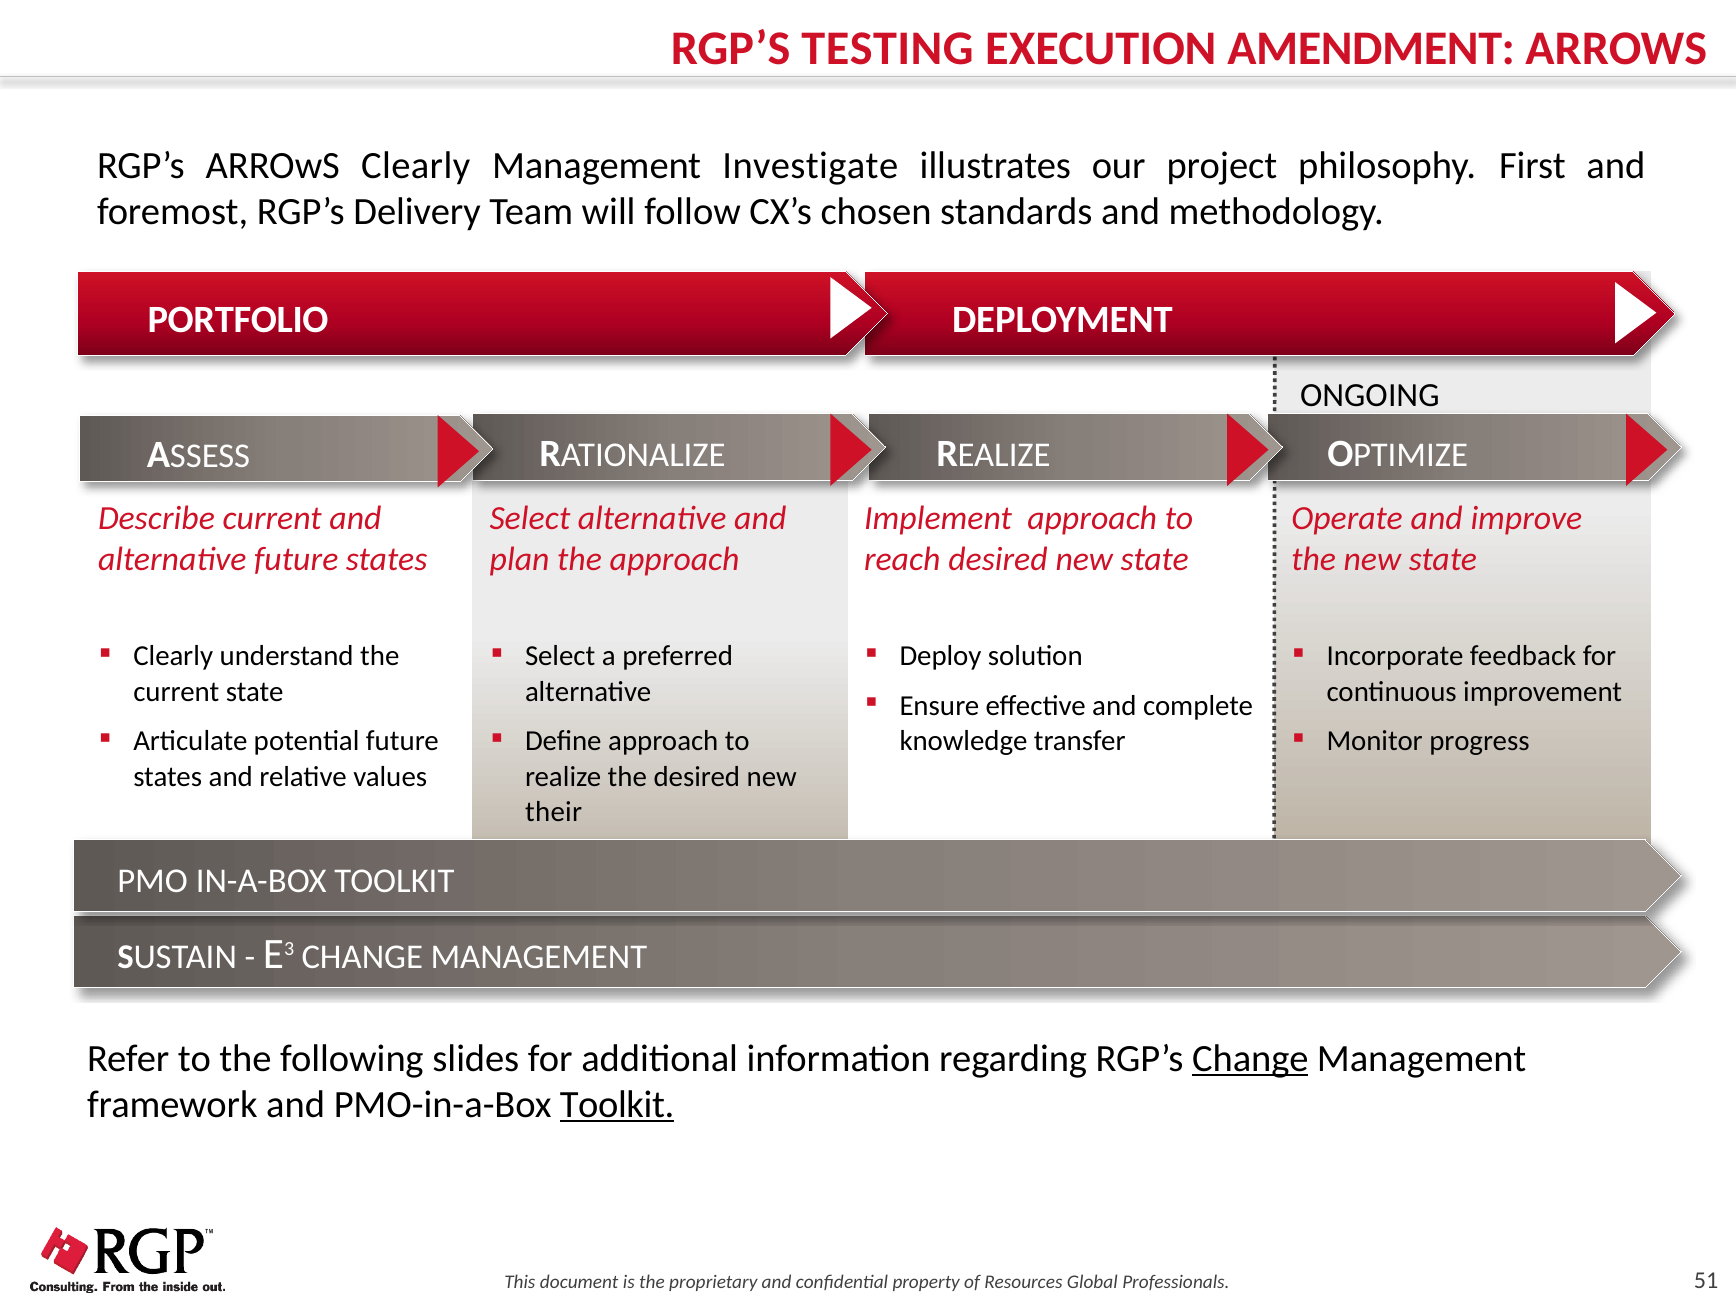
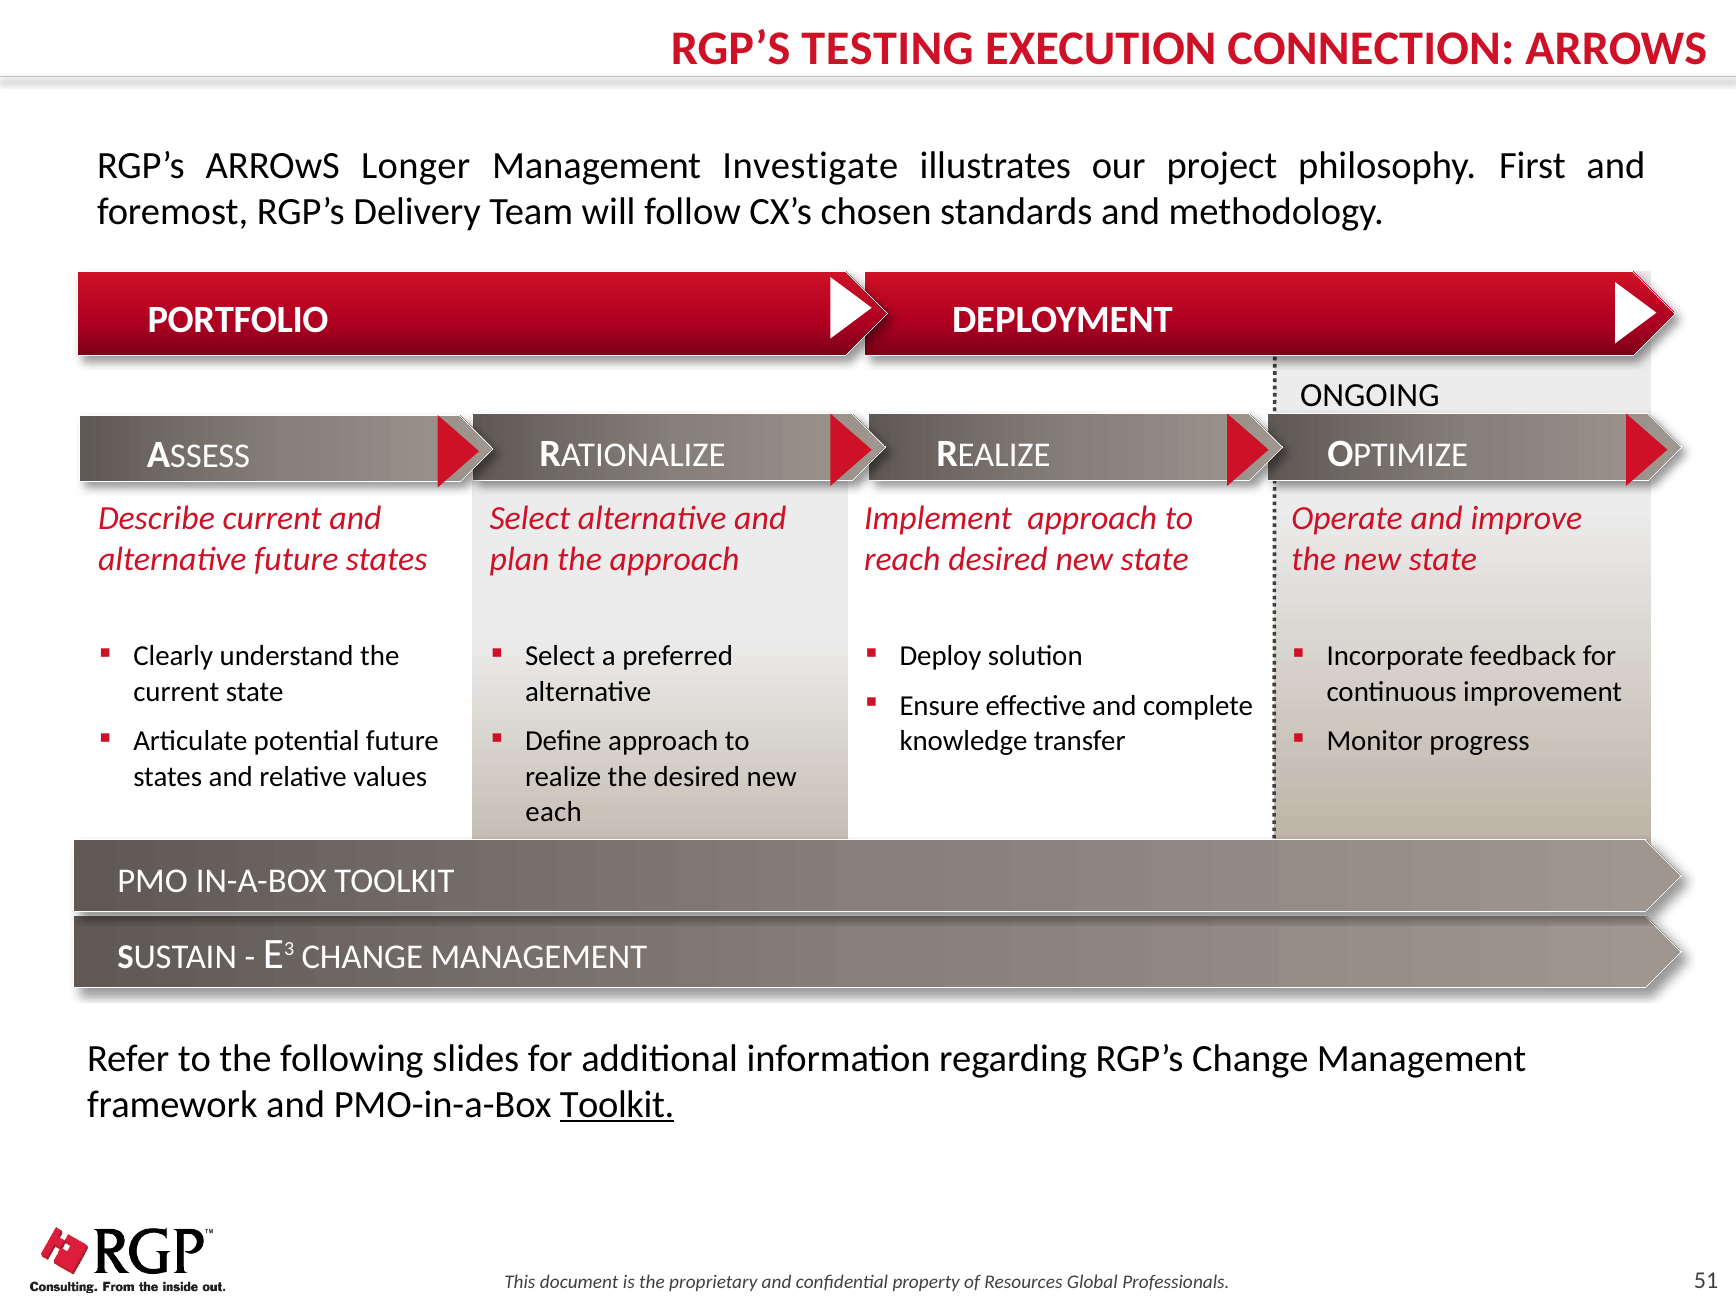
AMENDMENT: AMENDMENT -> CONNECTION (1371, 48)
ARROwS Clearly: Clearly -> Longer (416, 165)
their: their -> each (554, 812)
Change underline: present -> none (1250, 1058)
